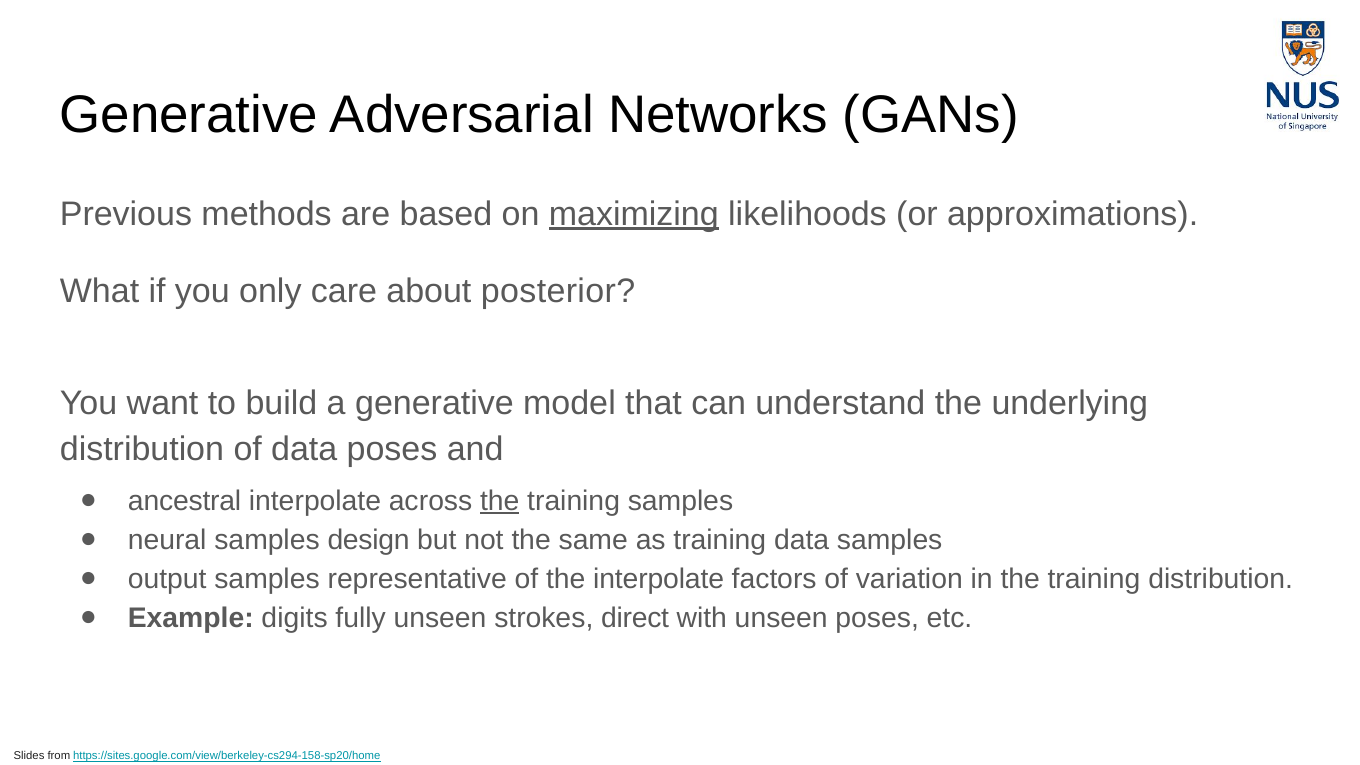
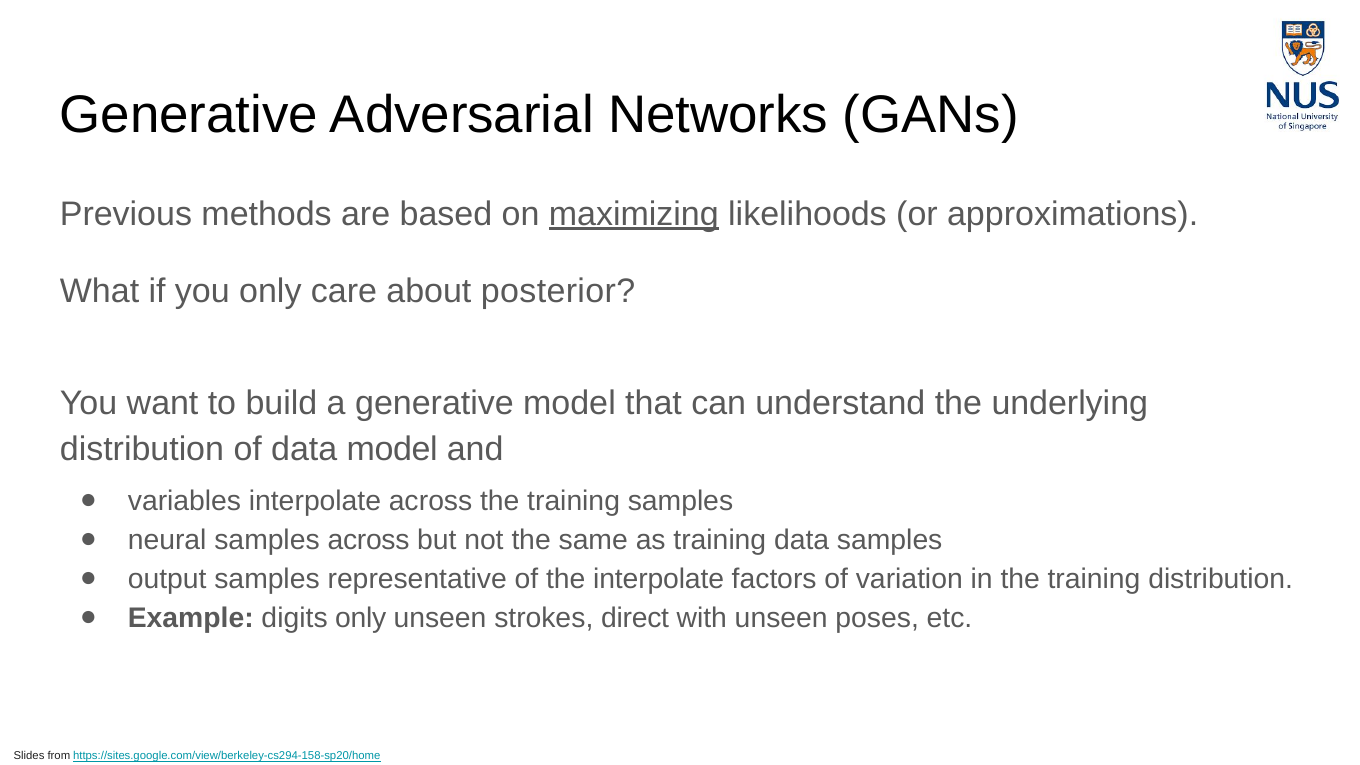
data poses: poses -> model (392, 450)
ancestral: ancestral -> variables (185, 501)
the underline: present -> none (500, 501)
samples design: design -> across (369, 540)
digits fully: fully -> only (361, 618)
